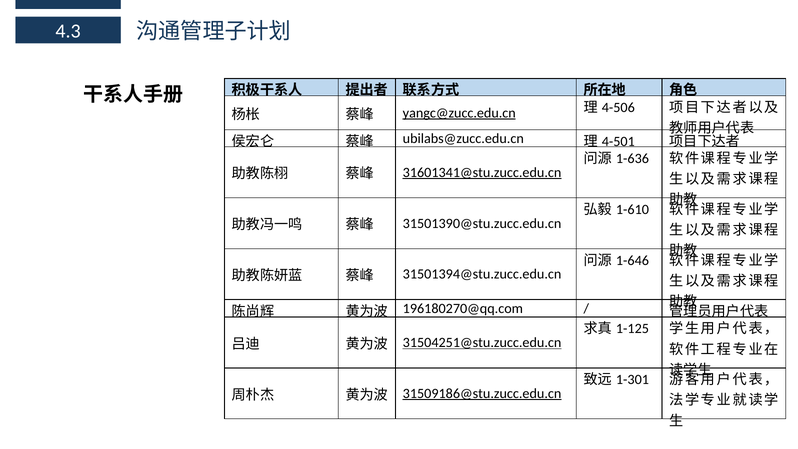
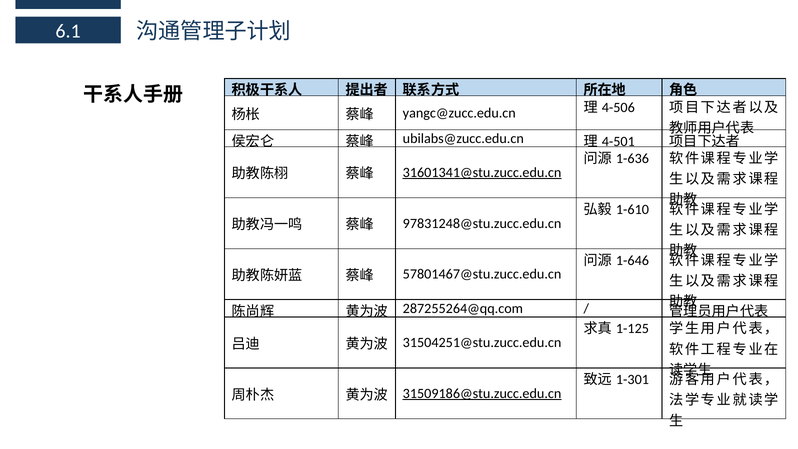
4.3: 4.3 -> 6.1 (68, 31)
yangc@zucc.edu.cn underline: present -> none (459, 113)
31501390@stu.zucc.edu.cn: 31501390@stu.zucc.edu.cn -> 97831248@stu.zucc.edu.cn (482, 223)
31501394@stu.zucc.edu.cn: 31501394@stu.zucc.edu.cn -> 57801467@stu.zucc.edu.cn (482, 274)
196180270@qq.com: 196180270@qq.com -> 287255264@qq.com (463, 308)
31504251@stu.zucc.edu.cn underline: present -> none (482, 343)
